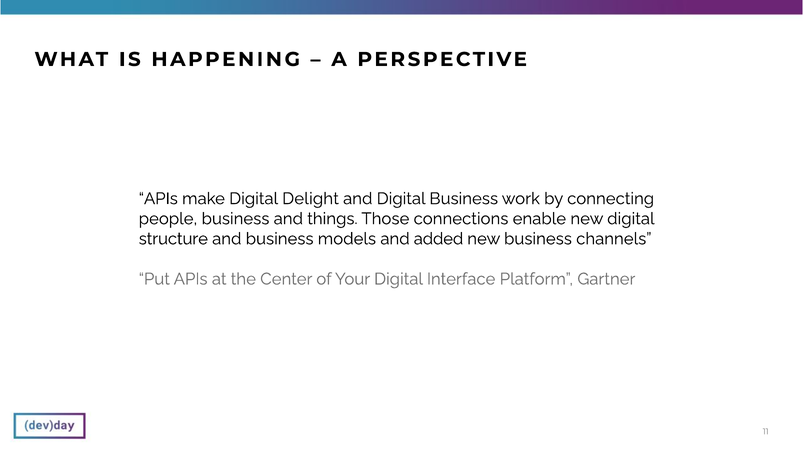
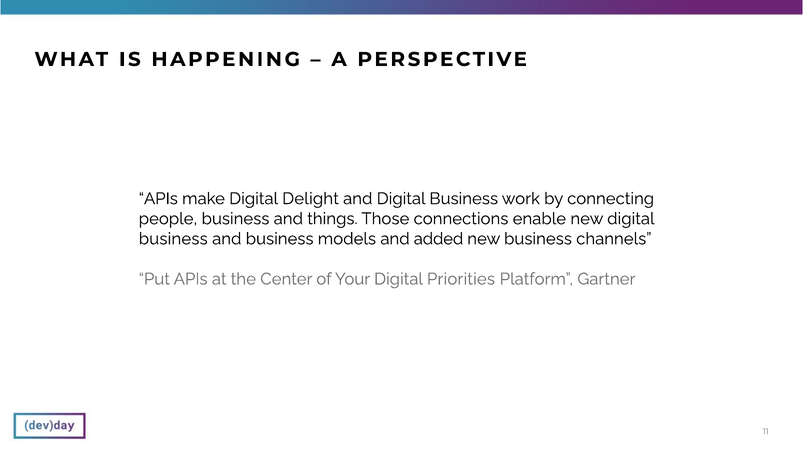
structure: structure -> business (173, 239)
Interface: Interface -> Priorities (461, 279)
